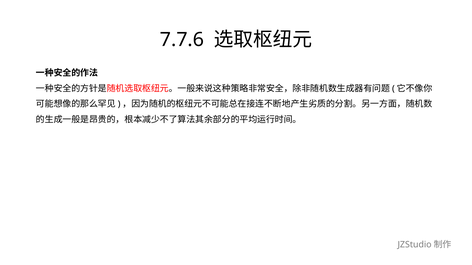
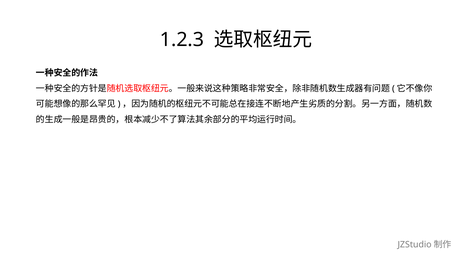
7.7.6: 7.7.6 -> 1.2.3 (182, 40)
